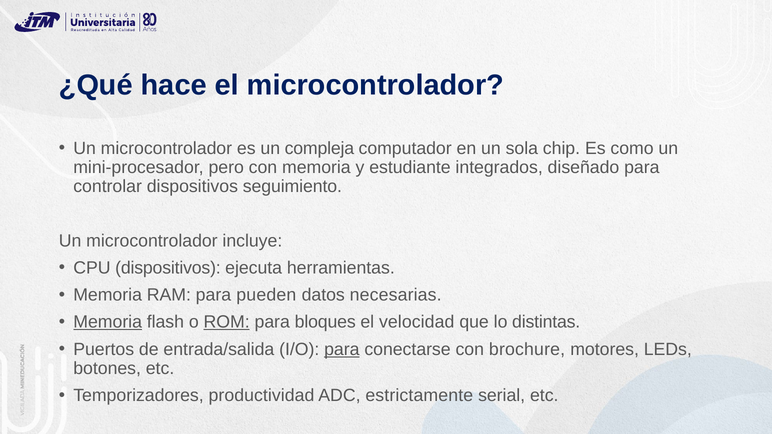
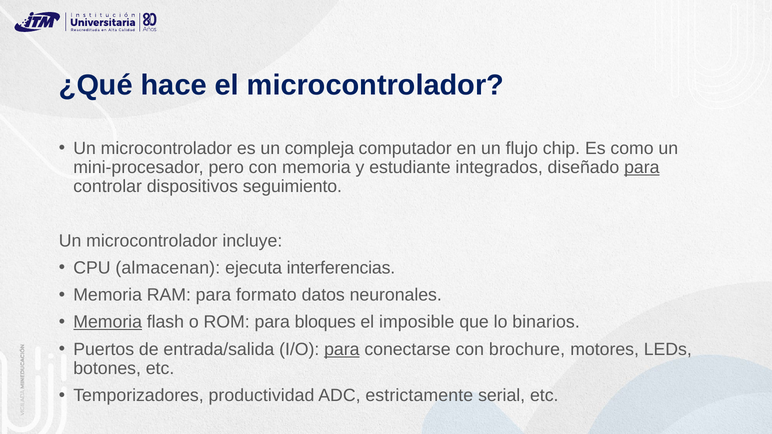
sola: sola -> flujo (522, 148)
para underline: none -> present (642, 167)
CPU dispositivos: dispositivos -> almacenan (168, 268)
herramientas: herramientas -> interferencias (341, 268)
pueden: pueden -> formato (266, 295)
necesarias: necesarias -> neuronales (396, 295)
ROM underline: present -> none (227, 322)
velocidad: velocidad -> imposible (417, 322)
distintas: distintas -> binarios (546, 322)
